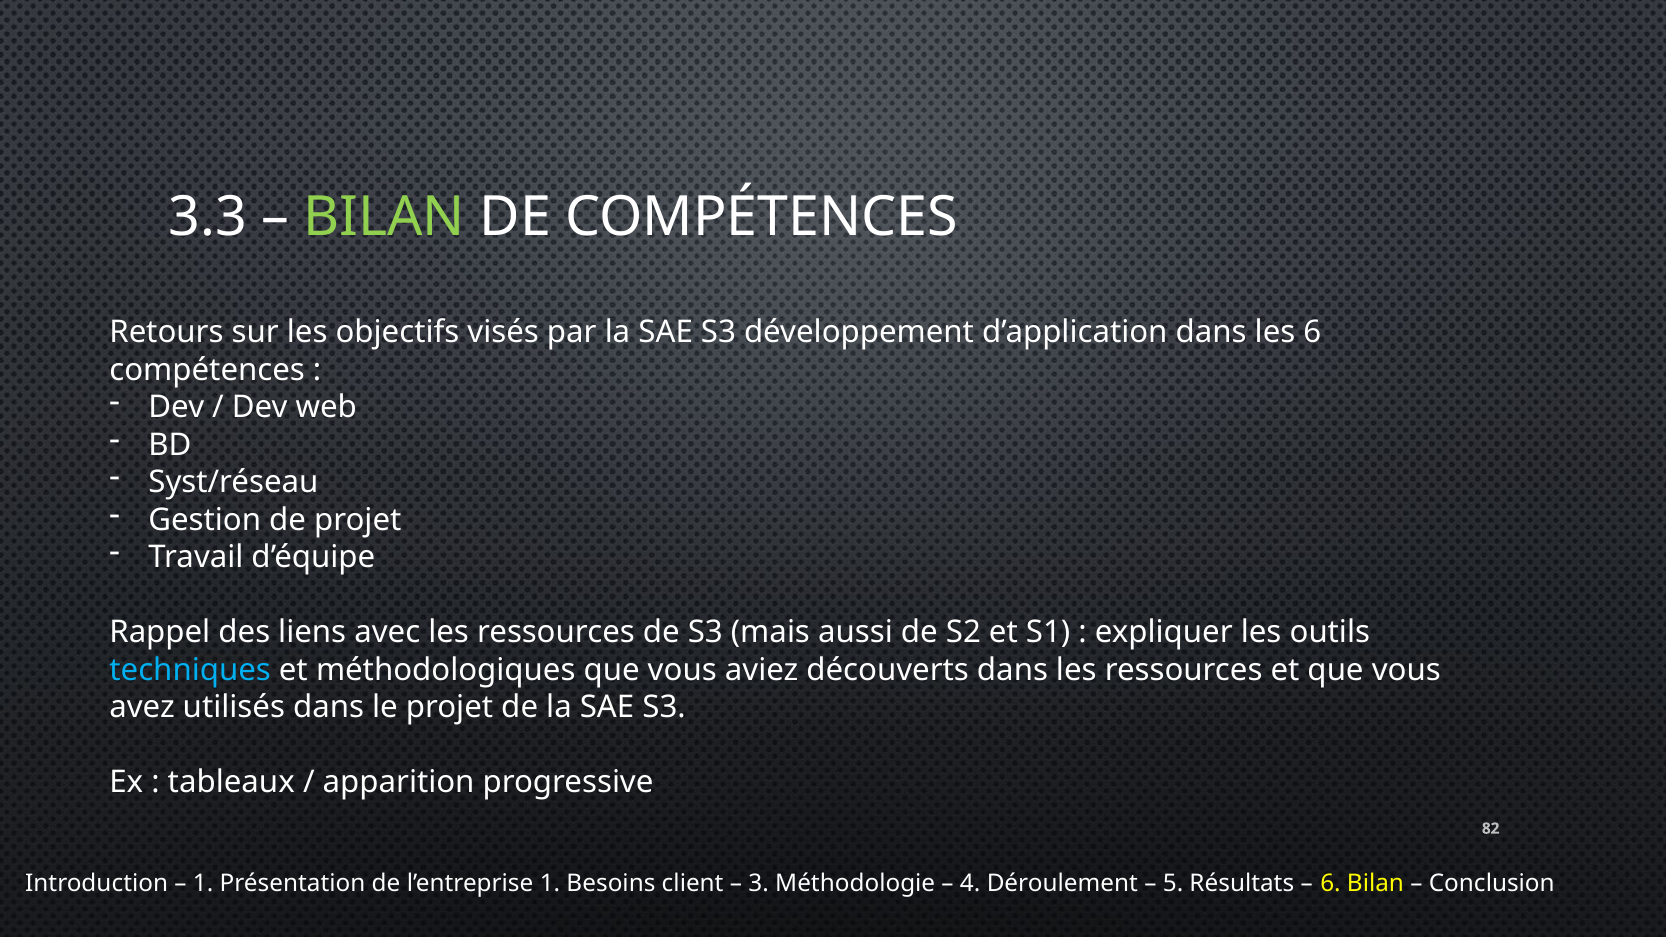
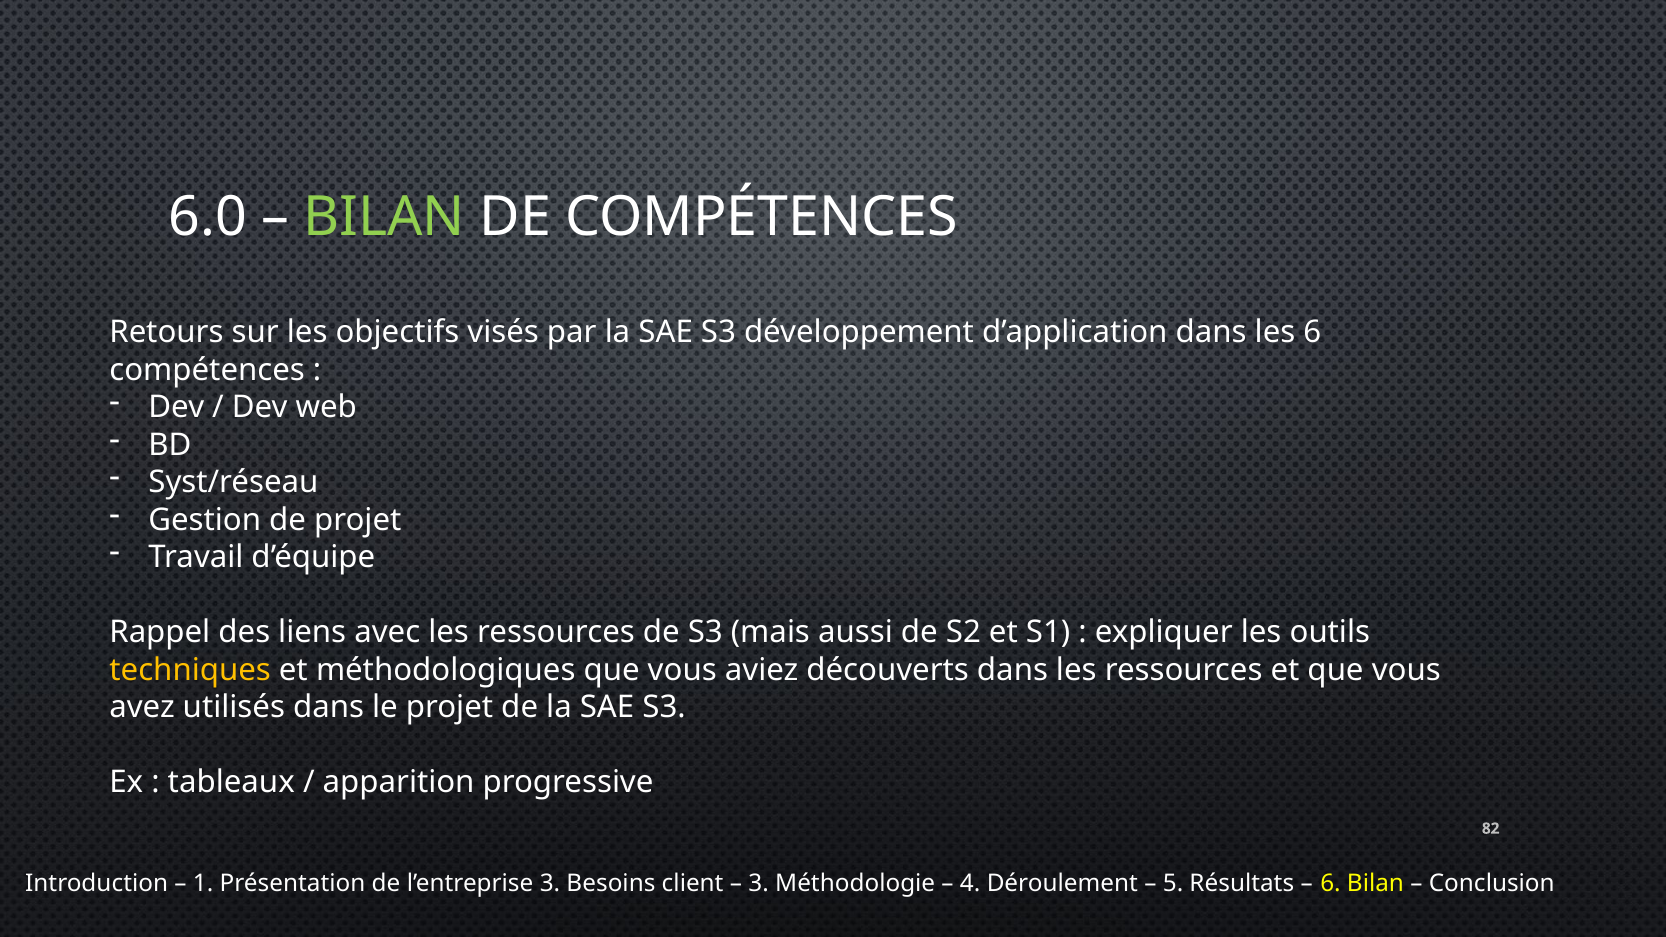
3.3: 3.3 -> 6.0 (208, 217)
techniques colour: light blue -> yellow (190, 670)
l’entreprise 1: 1 -> 3 (550, 884)
